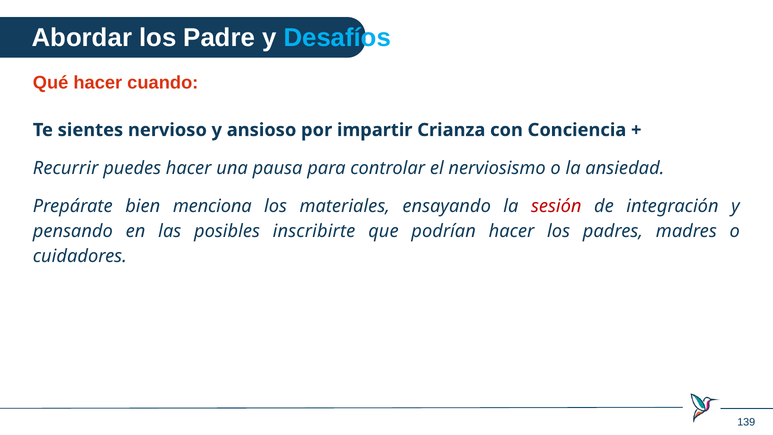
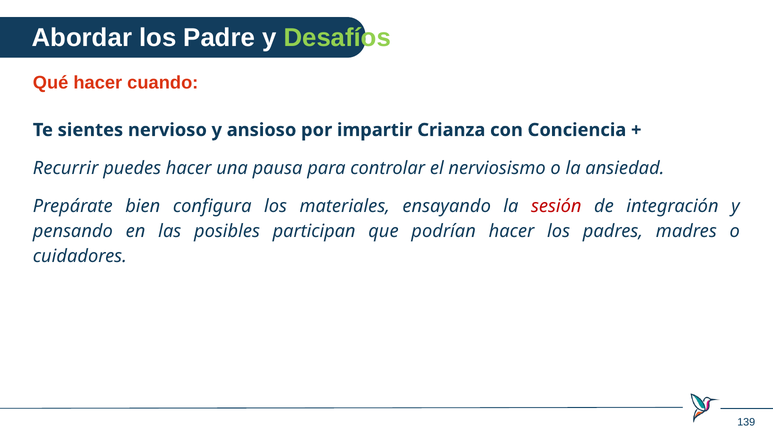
Desafíos colour: light blue -> light green (337, 38)
menciona: menciona -> configura (212, 206)
inscribirte: inscribirte -> participan (314, 231)
